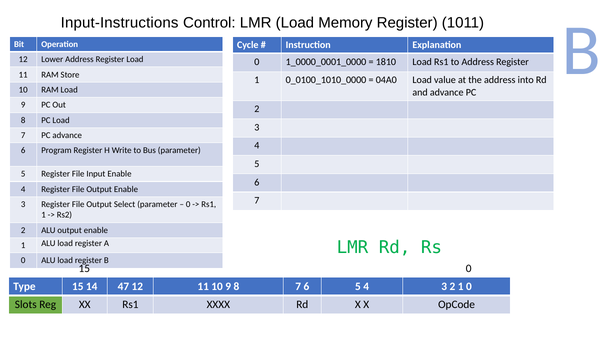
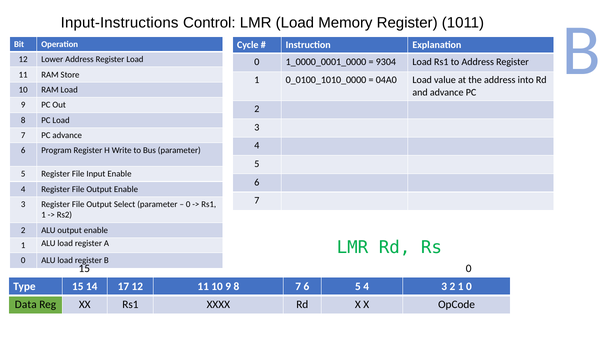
1810: 1810 -> 9304 (386, 62)
47: 47 -> 17 (123, 287)
Slots: Slots -> Data (26, 305)
